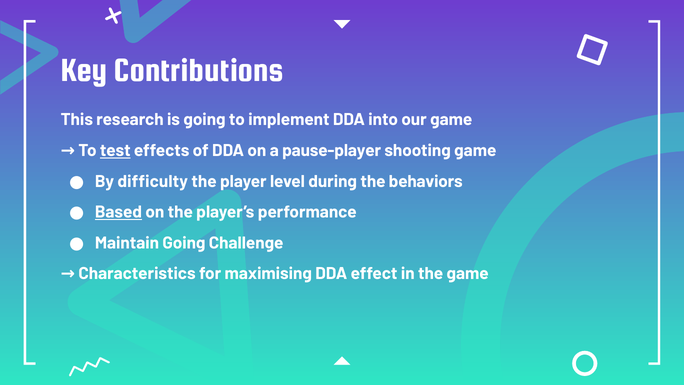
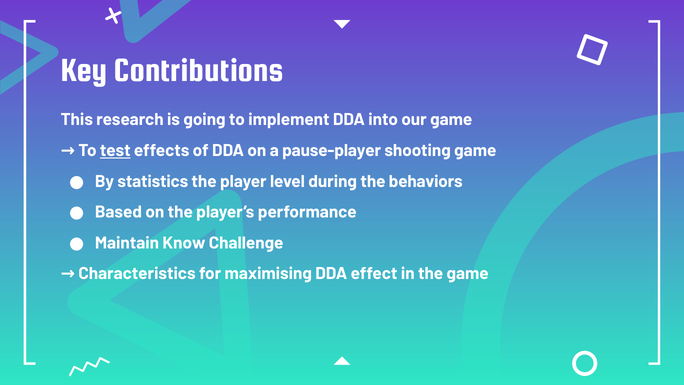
difficulty: difficulty -> statistics (153, 181)
Based underline: present -> none (118, 212)
Maintain Going: Going -> Know (184, 243)
